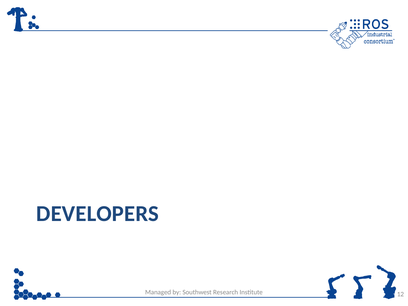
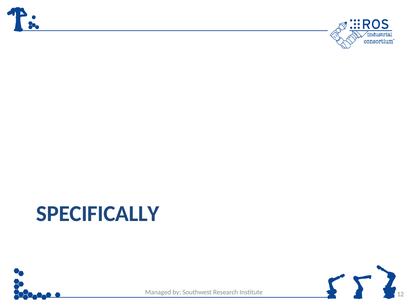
DEVELOPERS: DEVELOPERS -> SPECIFICALLY (98, 214)
